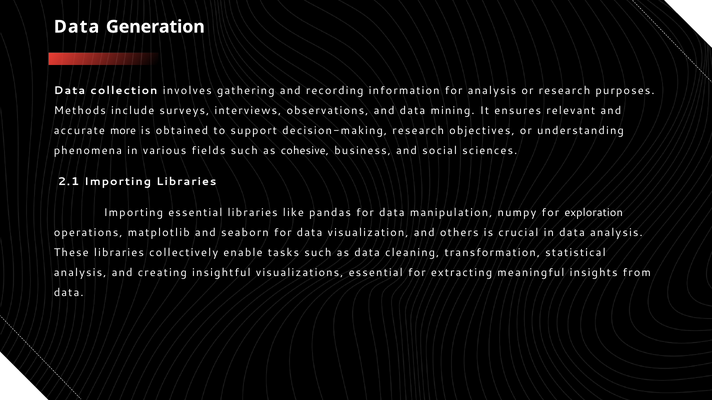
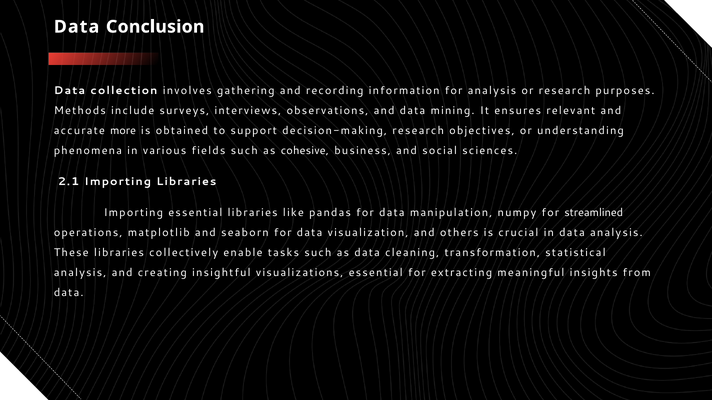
Generation: Generation -> Conclusion (155, 27)
exploration: exploration -> streamlined (594, 213)
